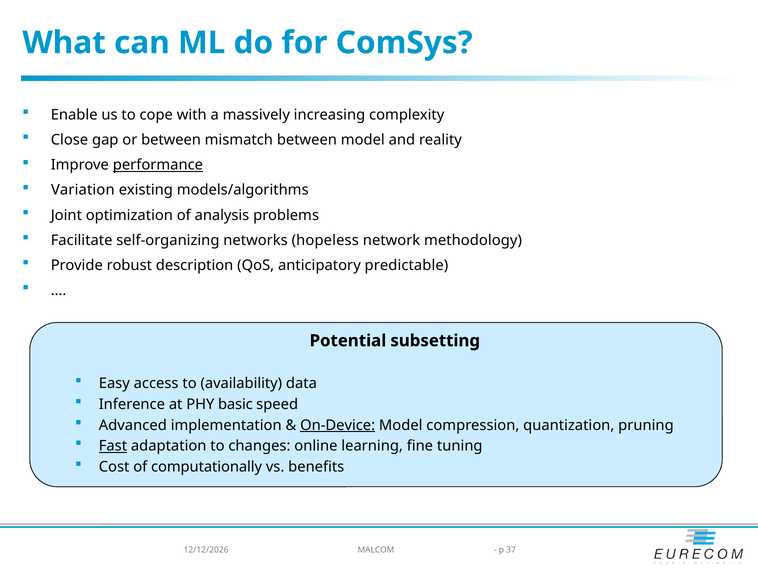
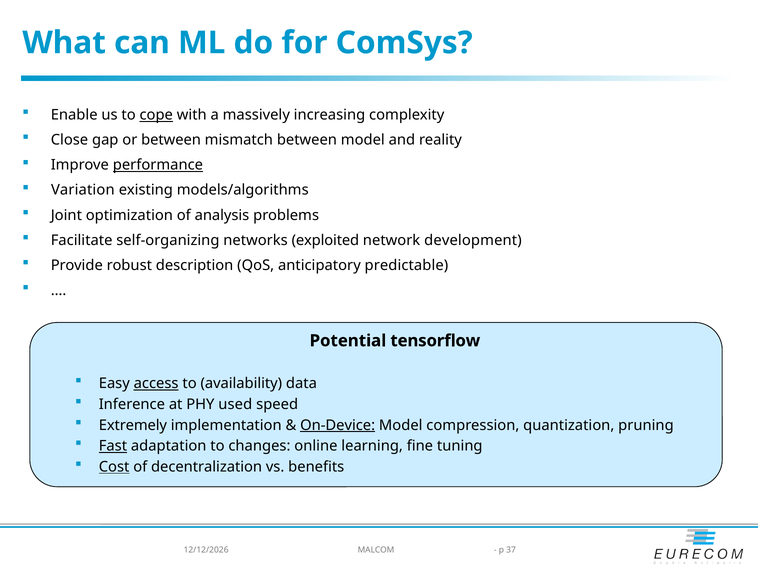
cope underline: none -> present (156, 115)
hopeless: hopeless -> exploited (325, 240)
methodology: methodology -> development (473, 240)
subsetting: subsetting -> tensorflow (435, 341)
access underline: none -> present (156, 384)
basic: basic -> used (235, 405)
Advanced: Advanced -> Extremely (133, 426)
Cost underline: none -> present (114, 467)
computationally: computationally -> decentralization (207, 467)
